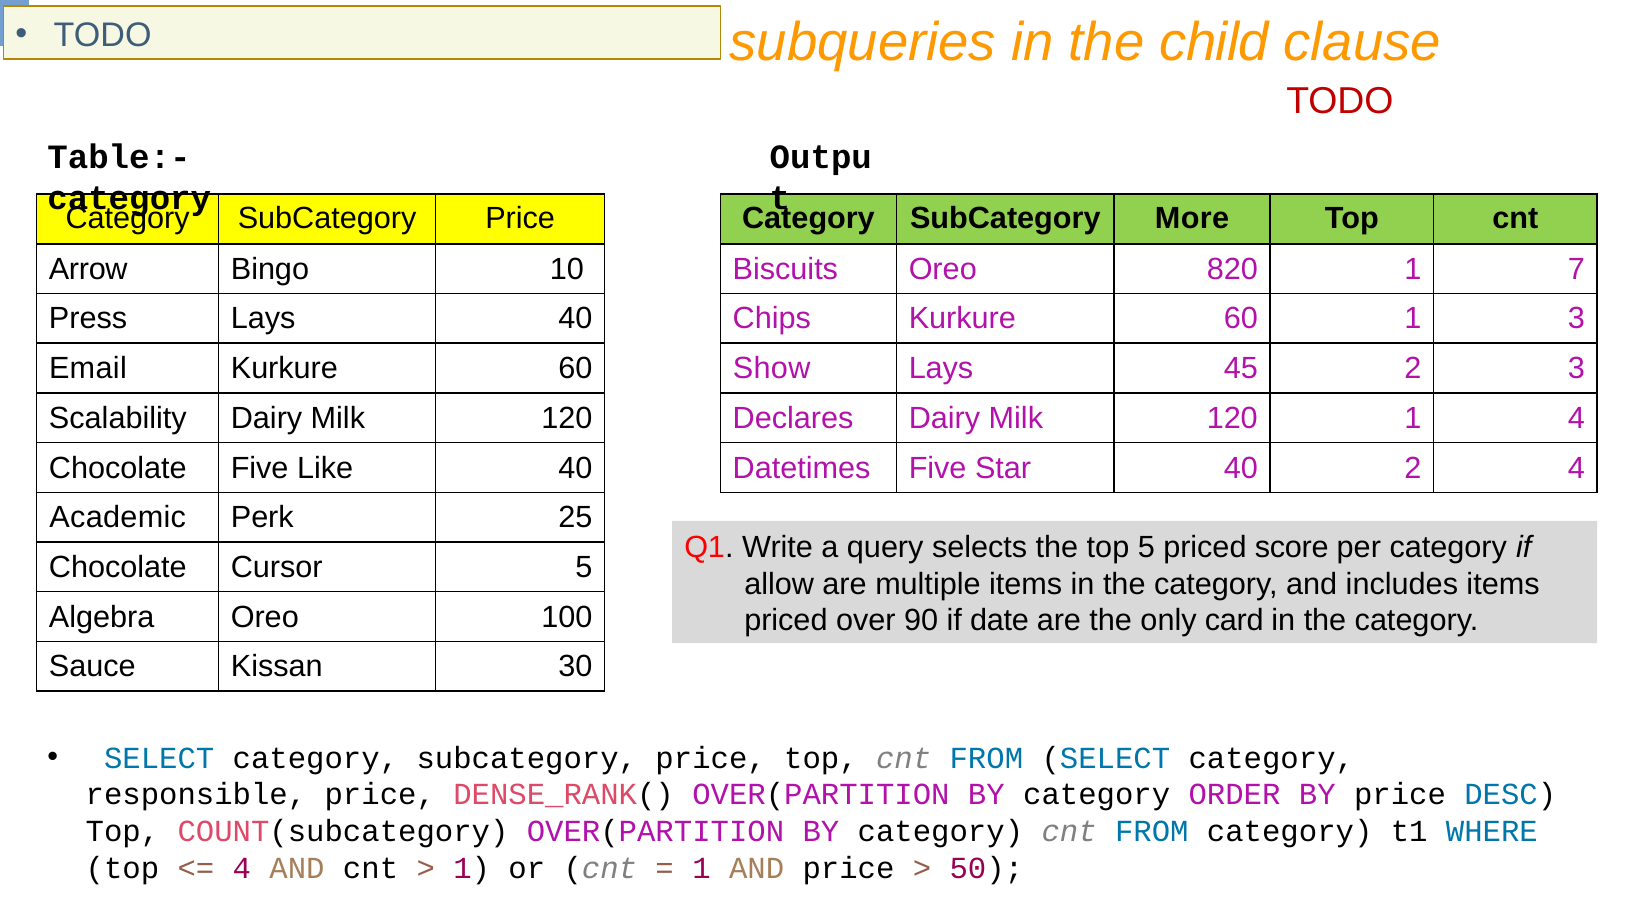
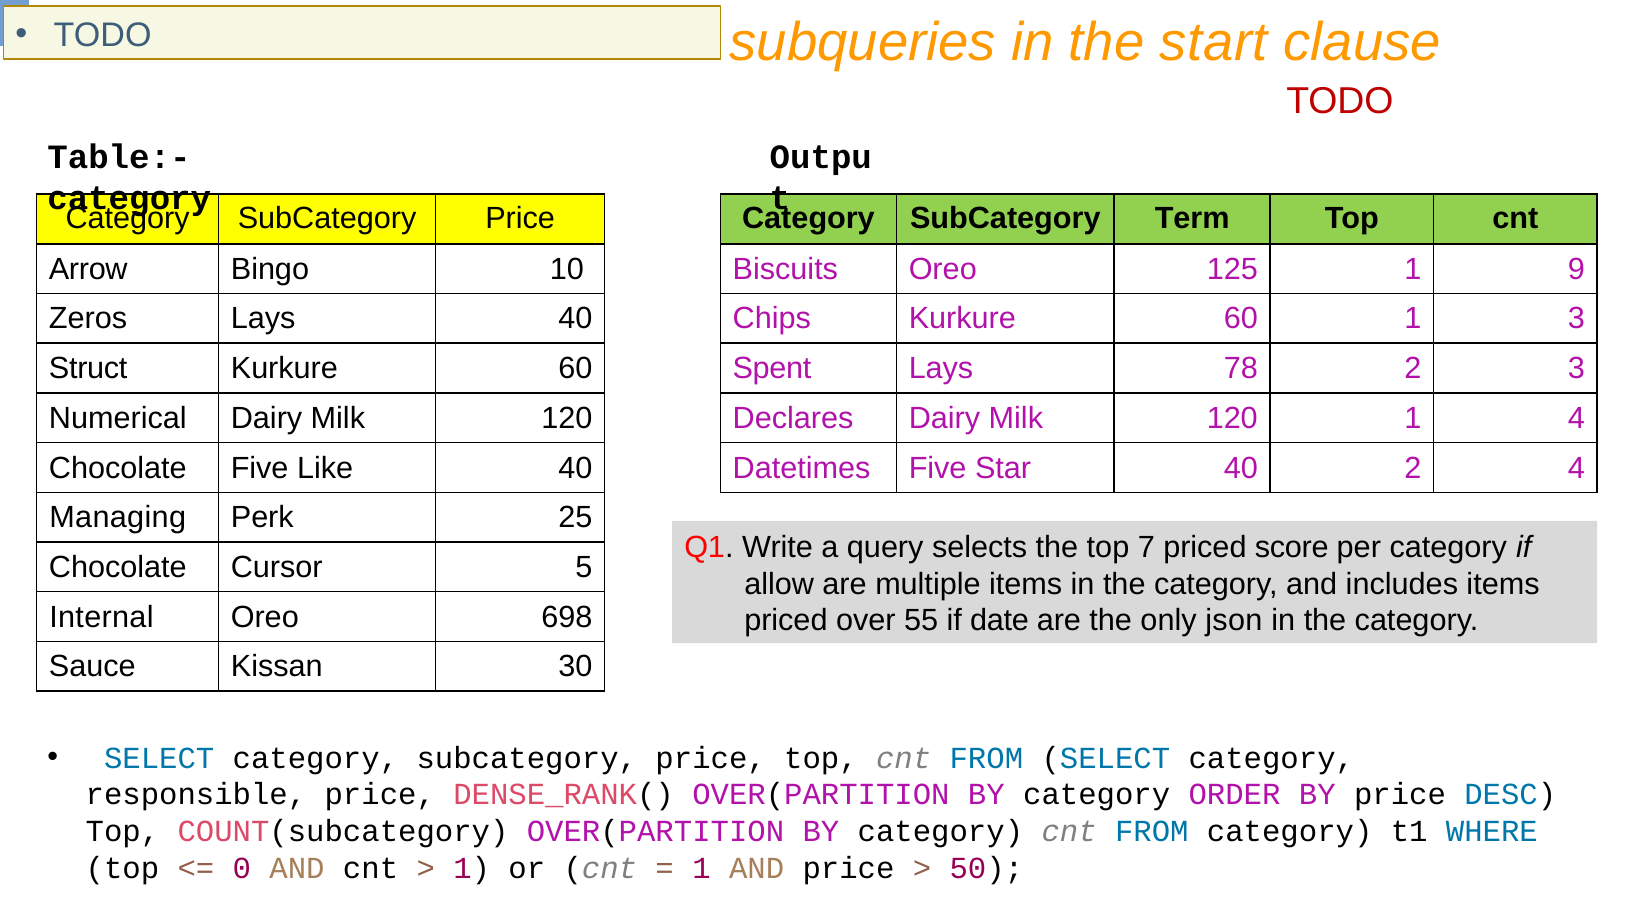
child: child -> start (1214, 43)
More: More -> Term (1192, 218)
820: 820 -> 125 (1232, 269)
7: 7 -> 9 (1576, 269)
Press: Press -> Zeros (88, 319)
Email: Email -> Struct (88, 369)
Show: Show -> Spent (772, 369)
45: 45 -> 78 (1241, 369)
Scalability: Scalability -> Numerical (118, 418)
Academic: Academic -> Managing (118, 518)
top 5: 5 -> 7 (1146, 547)
Algebra: Algebra -> Internal (101, 617)
100: 100 -> 698 (567, 617)
90: 90 -> 55 (921, 621)
card: card -> json (1234, 621)
4: 4 -> 0 (242, 868)
